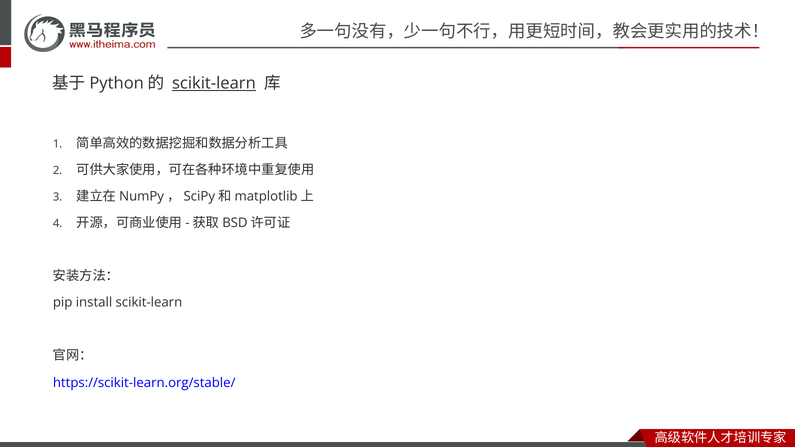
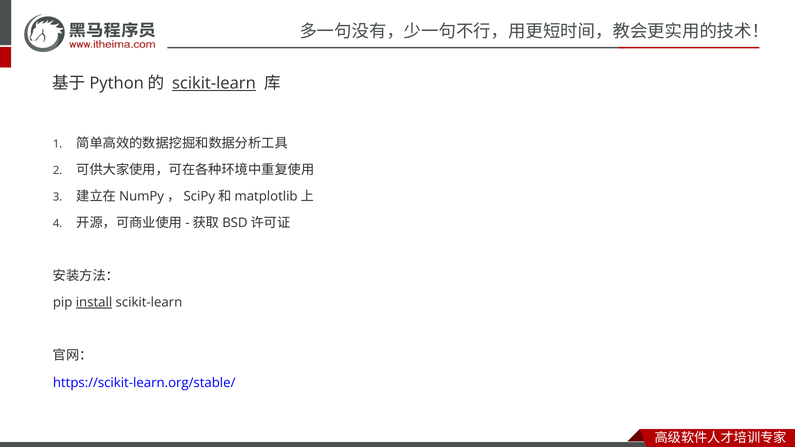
install underline: none -> present (94, 303)
